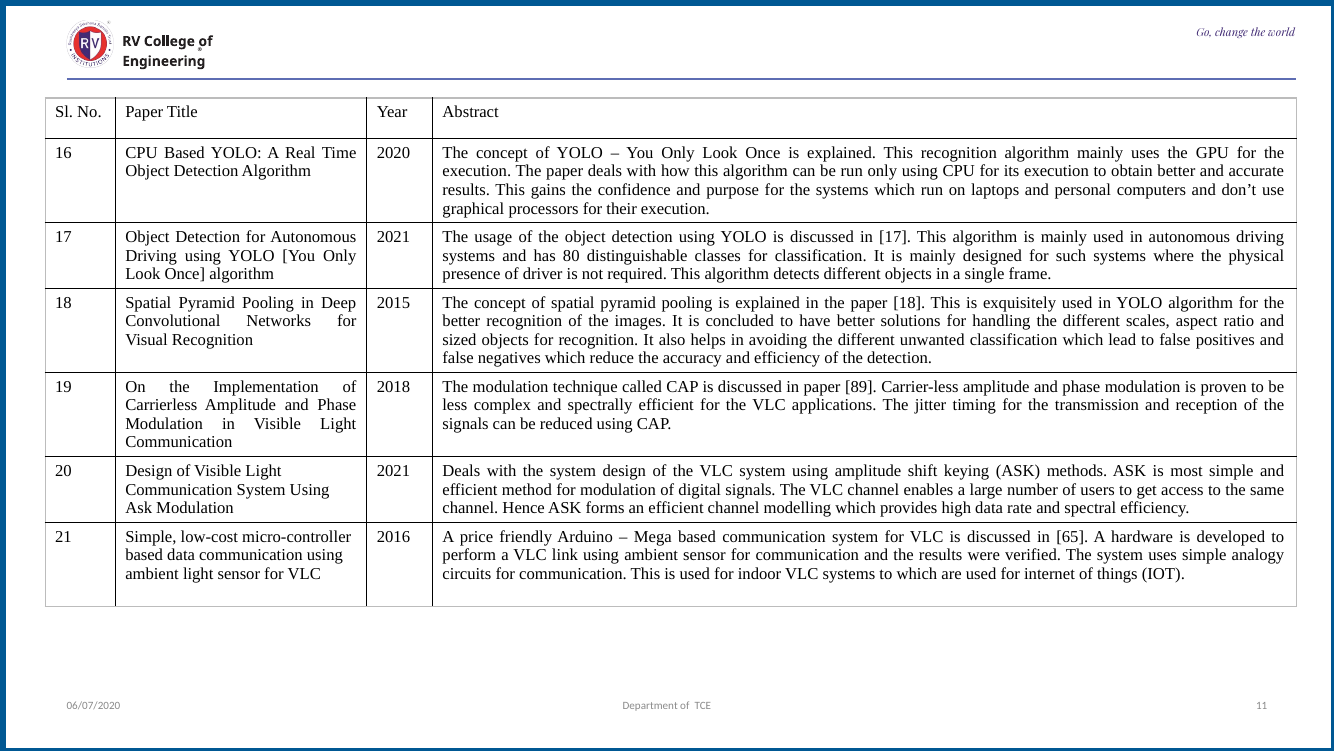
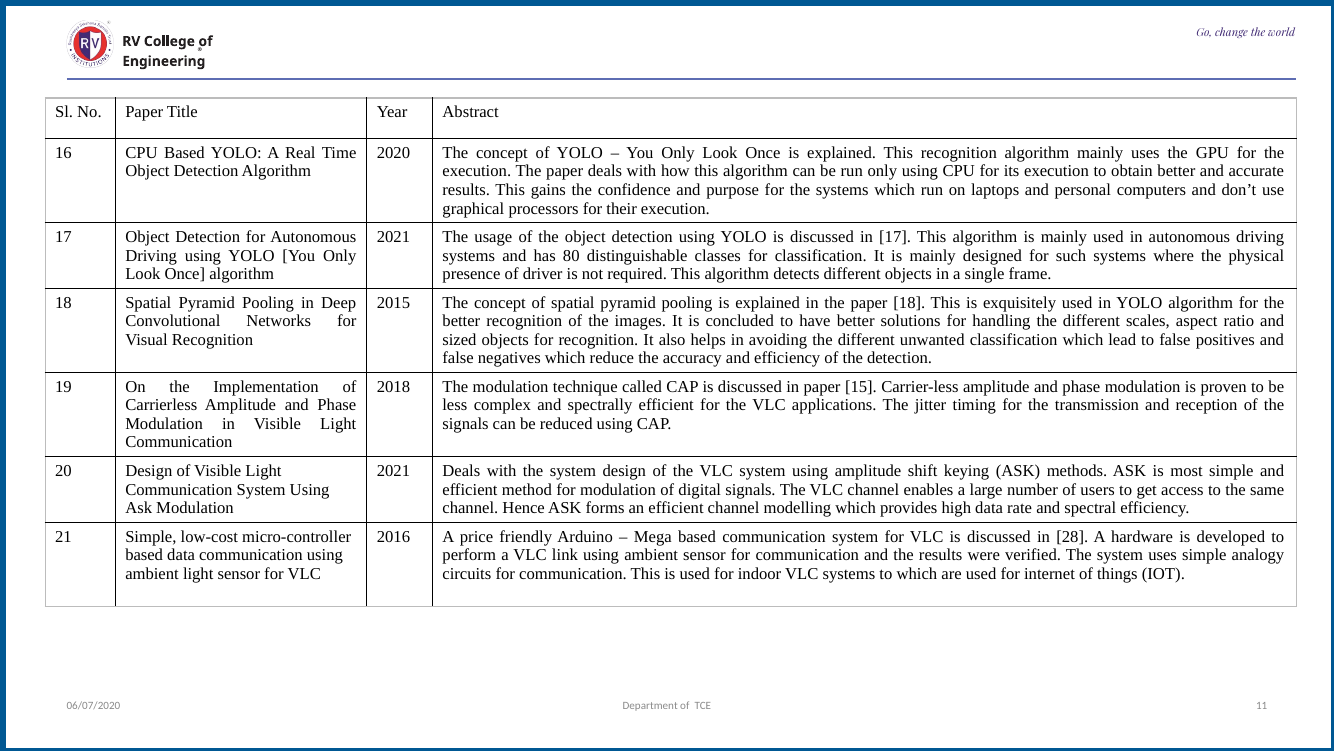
89: 89 -> 15 (861, 387)
65: 65 -> 28 (1072, 536)
